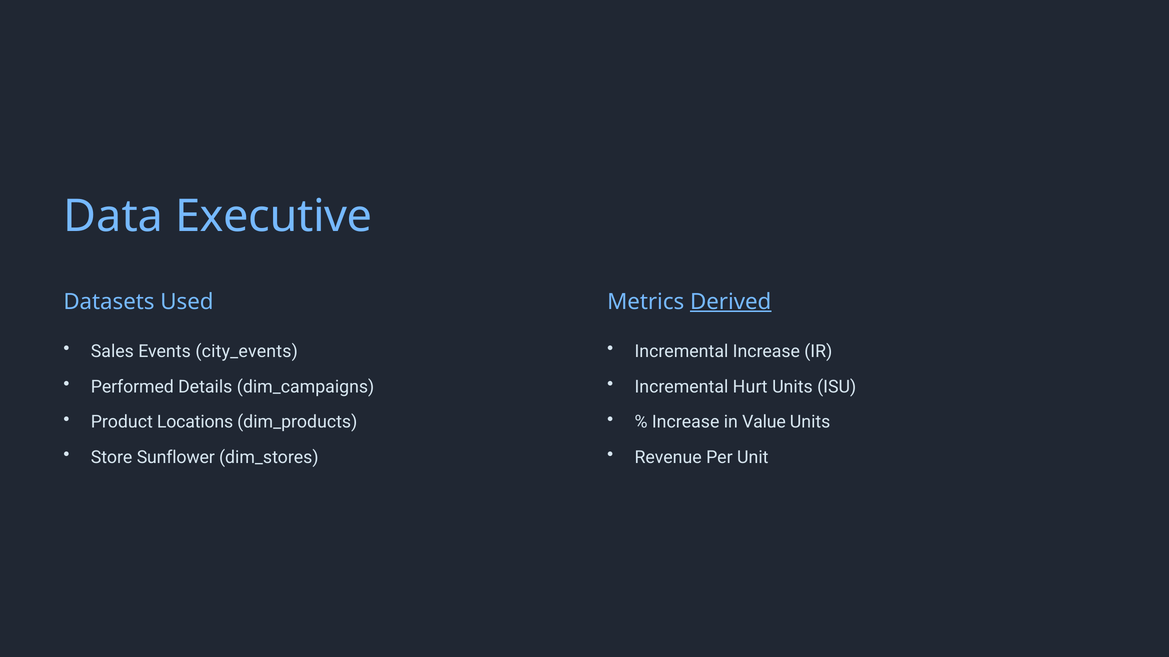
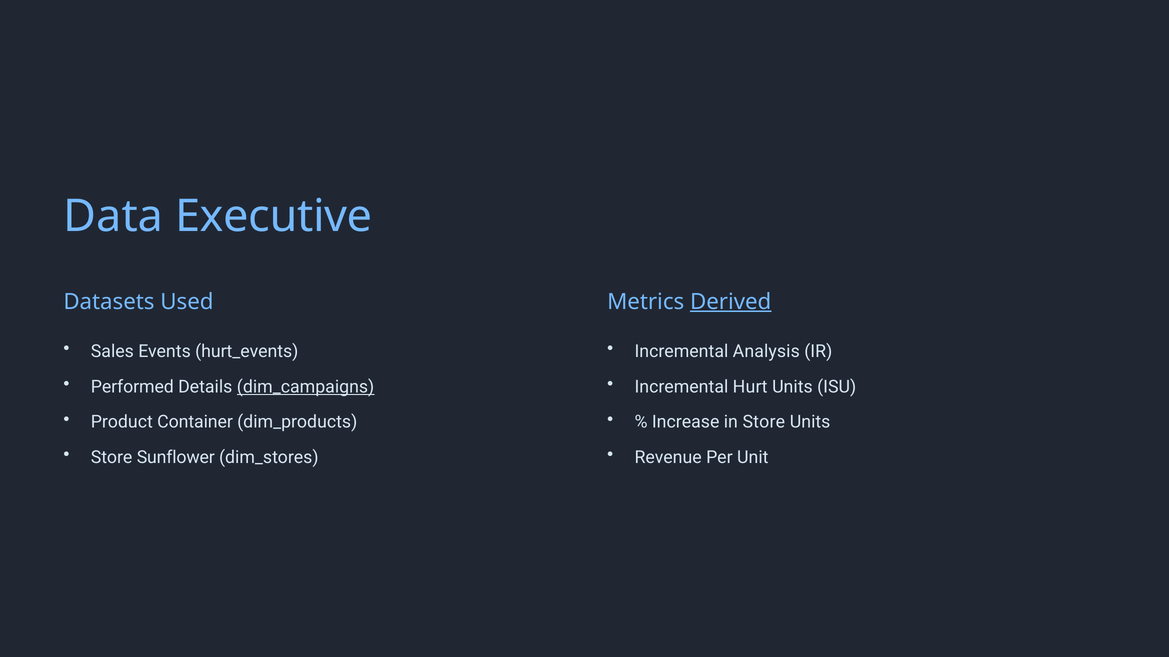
city_events: city_events -> hurt_events (247, 352)
Incremental Increase: Increase -> Analysis (766, 352)
dim_campaigns underline: none -> present (306, 387)
Locations: Locations -> Container (195, 422)
in Value: Value -> Store (764, 422)
